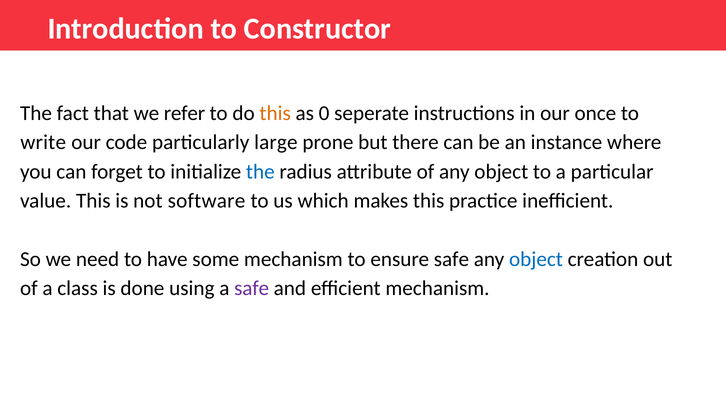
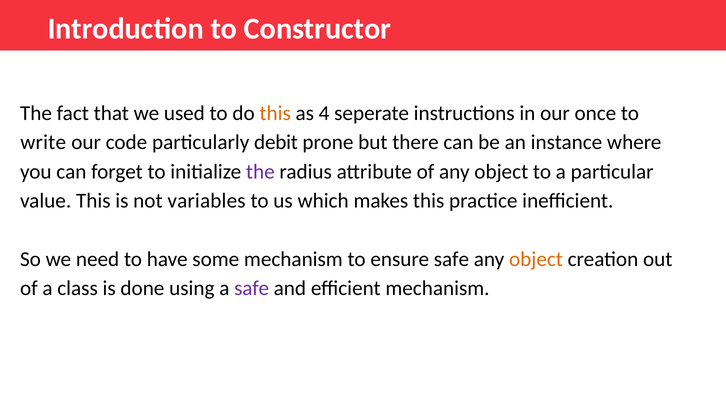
refer: refer -> used (184, 113)
0: 0 -> 4 (324, 113)
large: large -> debit (276, 143)
the colour: blue -> purple (260, 172)
software: software -> variables (207, 201)
object colour: blue -> orange (536, 259)
